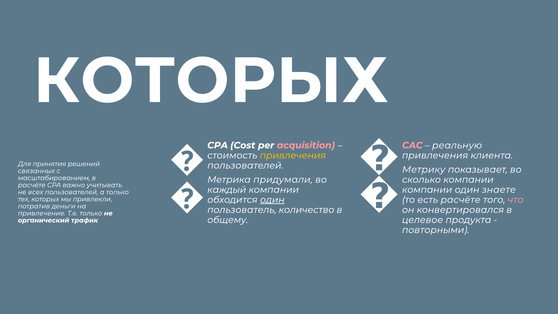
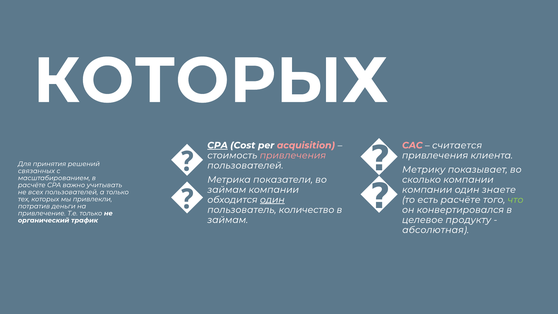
CPA underline: none -> present (218, 145)
реальную: реальную -> считается (457, 145)
привлечения colour: yellow -> pink (293, 155)
придумали: придумали -> показатели (283, 180)
каждый: каждый -> займам (227, 190)
что colour: pink -> light green (516, 200)
общему: общему -> займам (228, 220)
продукта: продукта -> продукту (468, 220)
повторными: повторными -> абсолютная (436, 230)
